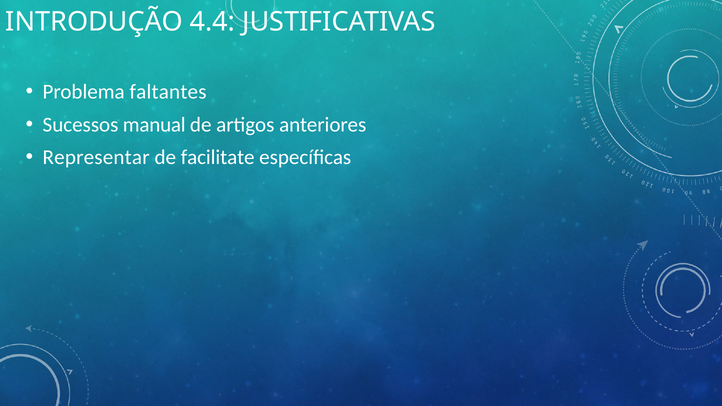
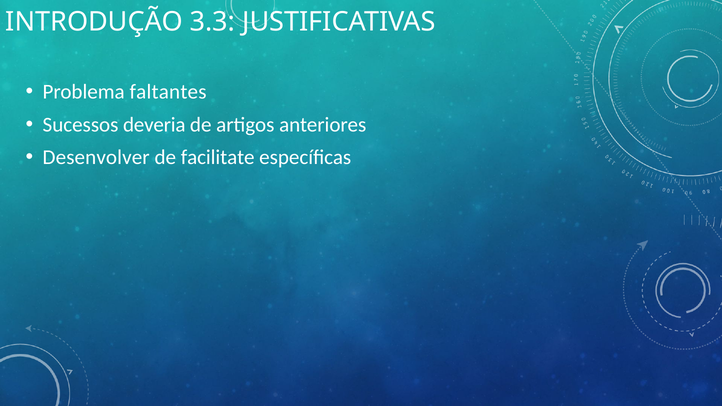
4.4: 4.4 -> 3.3 (212, 22)
manual: manual -> deveria (154, 125)
Representar: Representar -> Desenvolver (96, 158)
